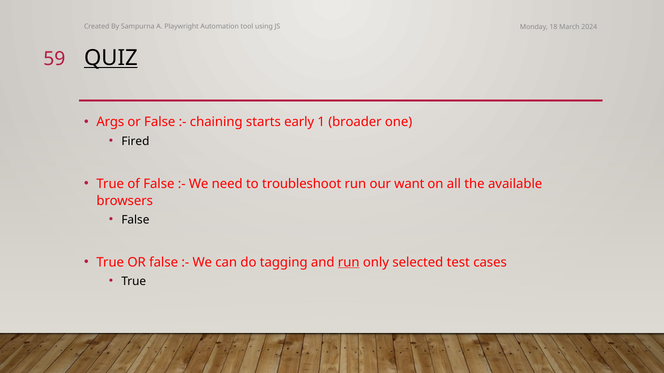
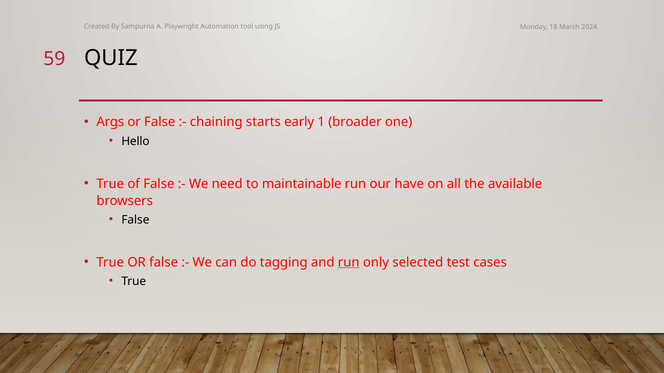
QUIZ underline: present -> none (111, 58)
Fired: Fired -> Hello (135, 141)
troubleshoot: troubleshoot -> maintainable (302, 184)
want: want -> have (409, 184)
